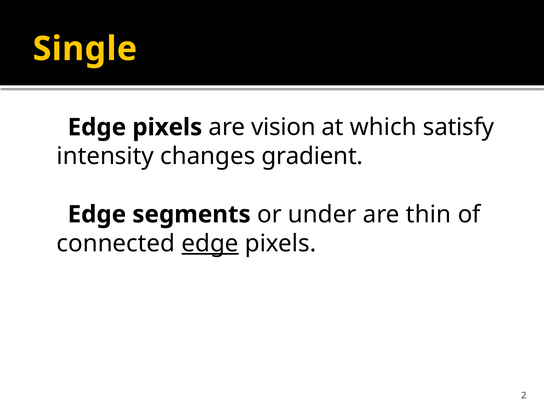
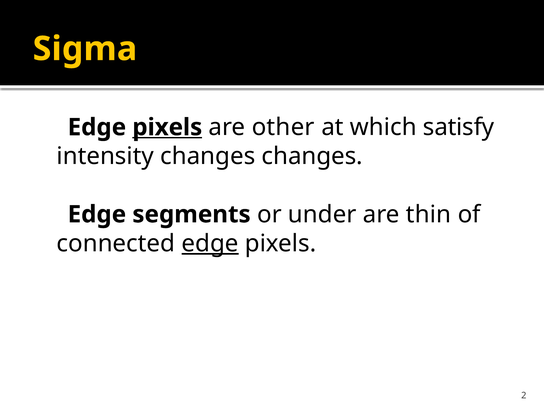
Single: Single -> Sigma (85, 49)
pixels underline: none -> present (167, 127)
vision: vision -> other (283, 127)
changes gradient: gradient -> changes (312, 156)
